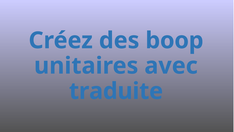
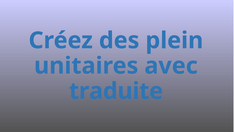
boop: boop -> plein (174, 40)
